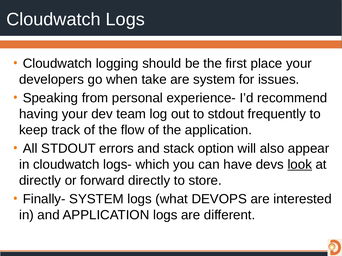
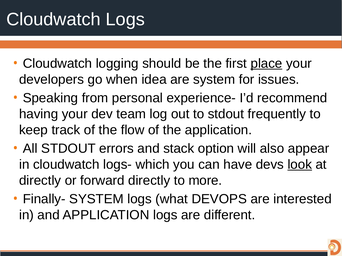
place underline: none -> present (266, 64)
take: take -> idea (154, 80)
store: store -> more (205, 181)
